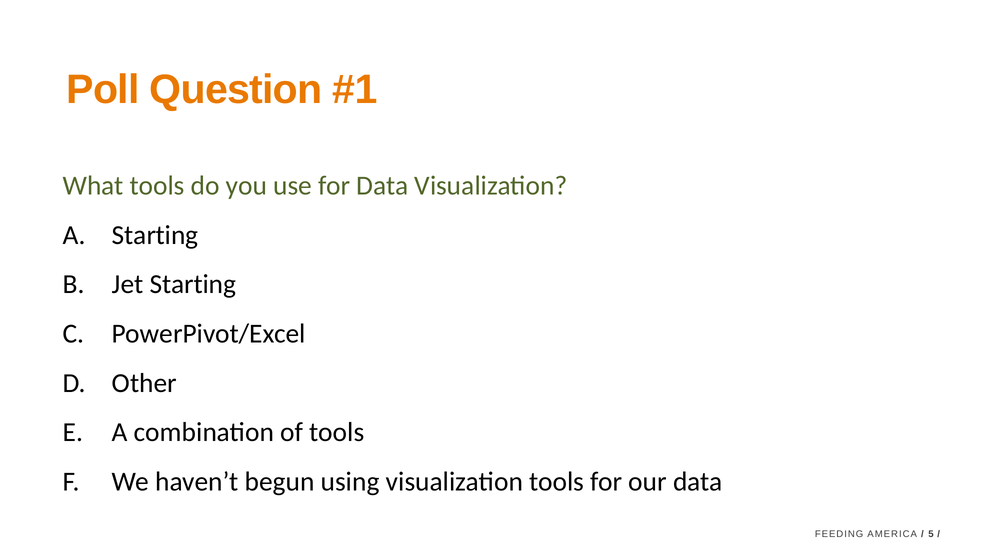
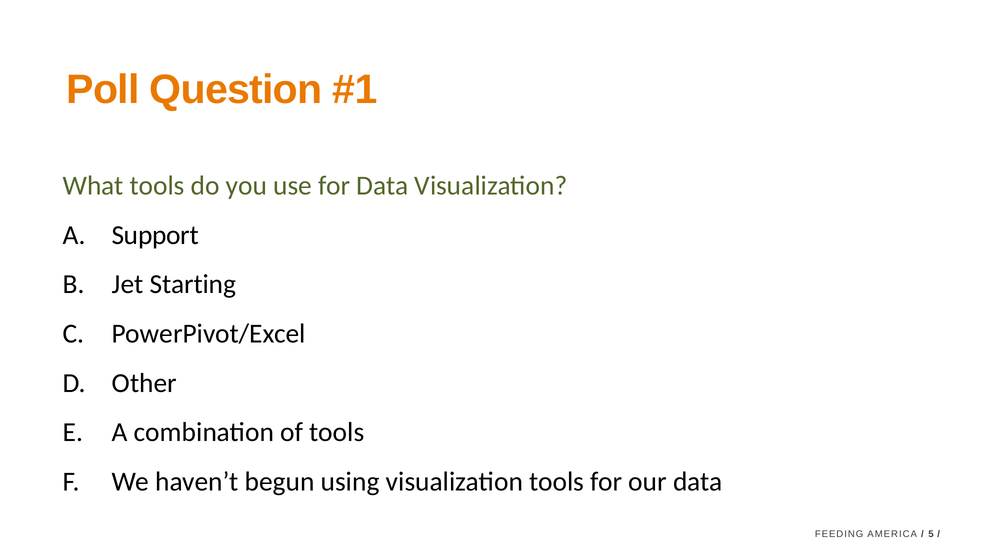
A Starting: Starting -> Support (155, 235)
